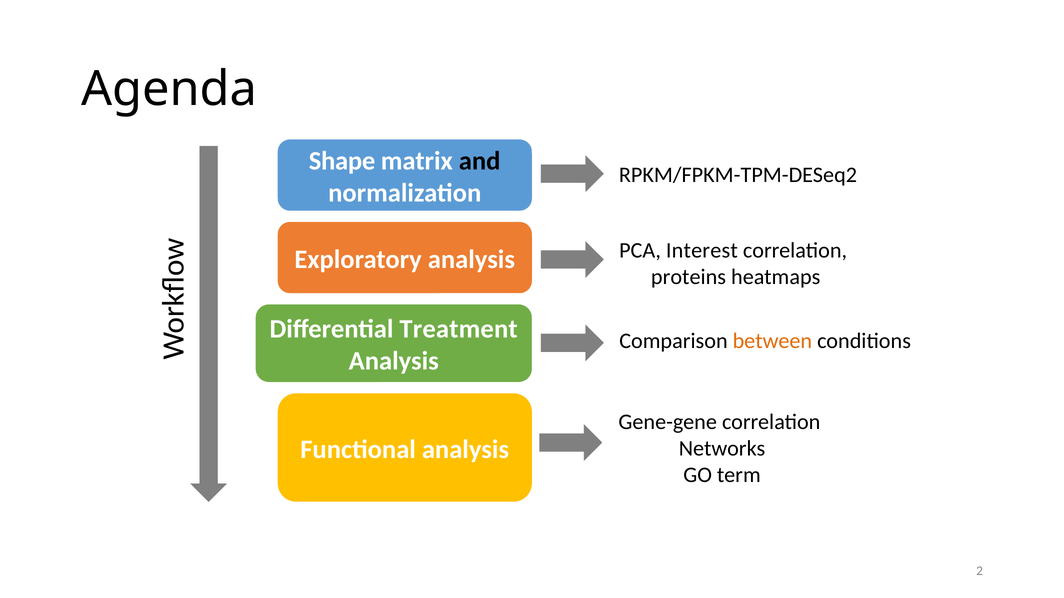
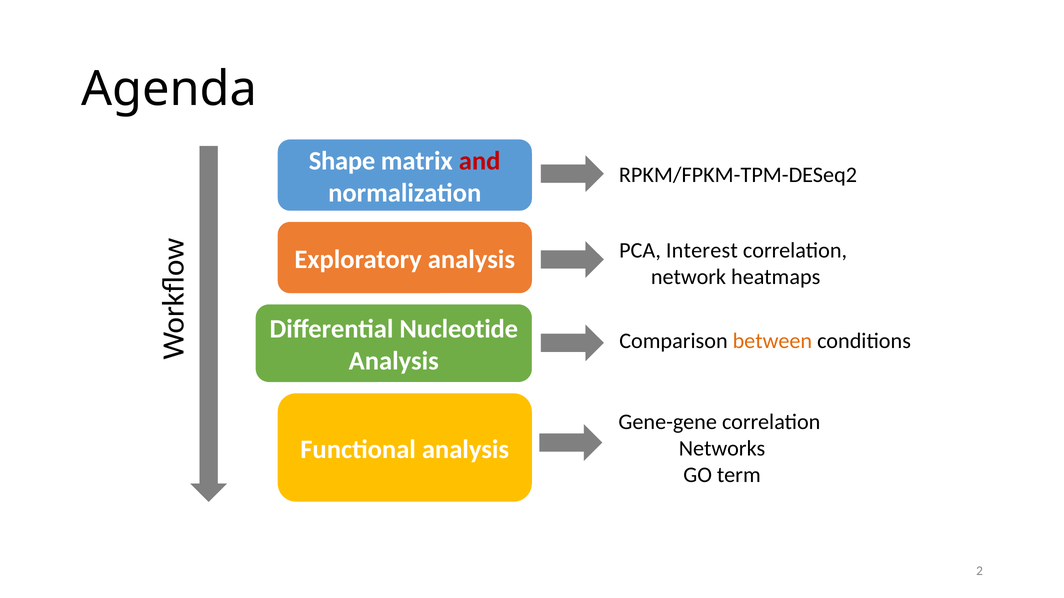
and colour: black -> red (480, 161)
proteins: proteins -> network (689, 277)
Treatment: Treatment -> Nucleotide (459, 329)
